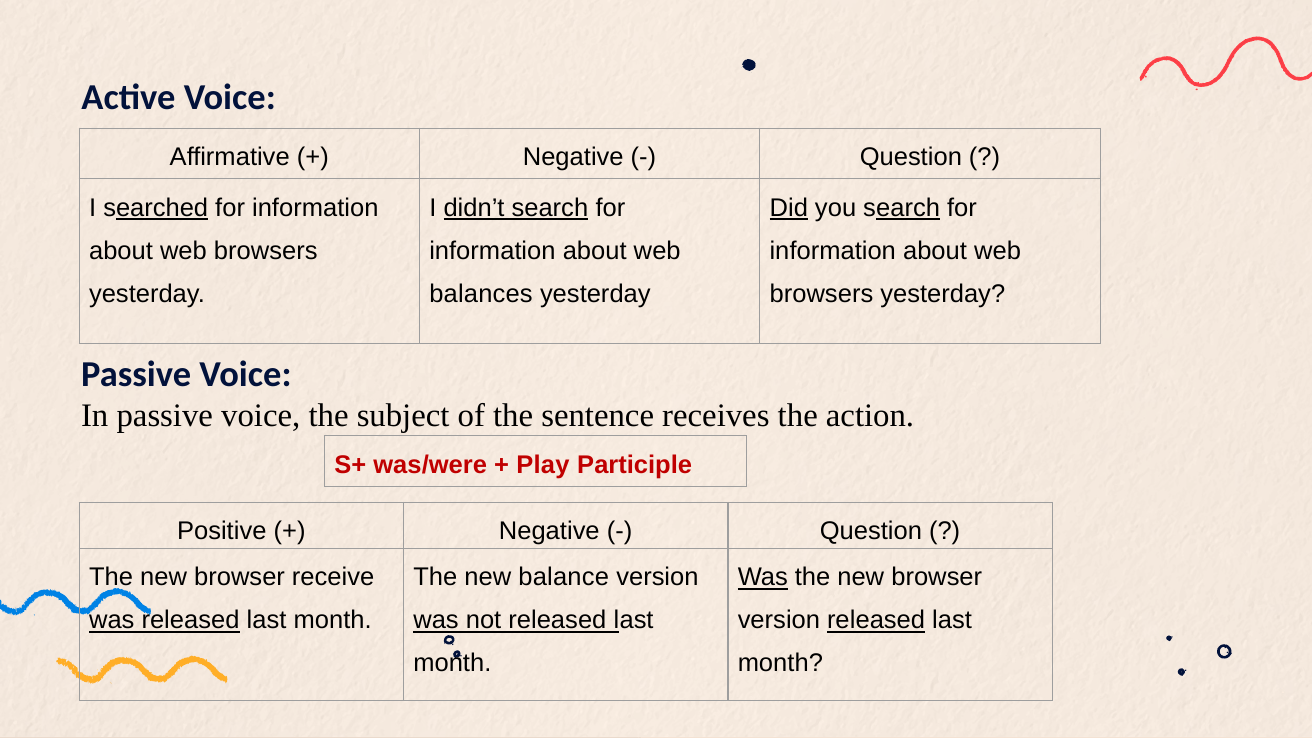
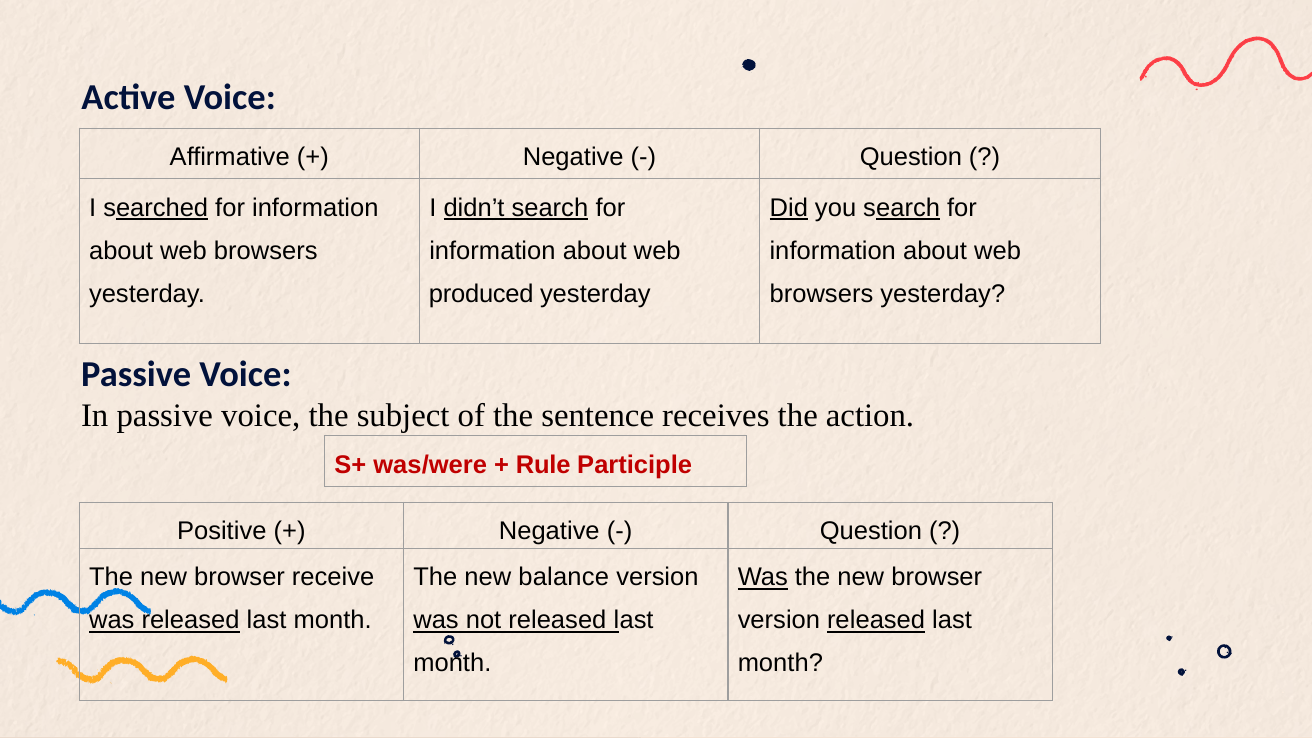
balances: balances -> produced (481, 294)
Play: Play -> Rule (543, 465)
